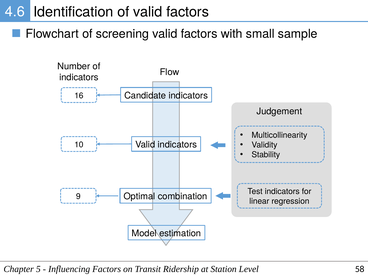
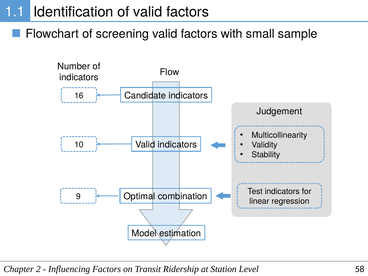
4.6: 4.6 -> 1.1 (15, 12)
5: 5 -> 2 (38, 269)
